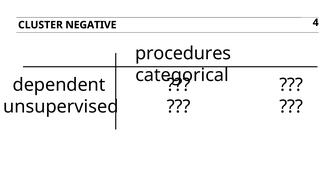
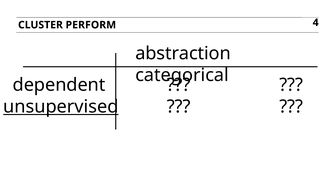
NEGATIVE: NEGATIVE -> PERFORM (91, 25)
procedures: procedures -> abstraction (183, 53)
unsupervised underline: none -> present (61, 107)
